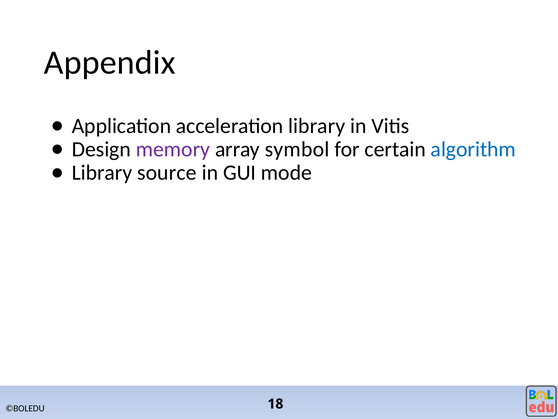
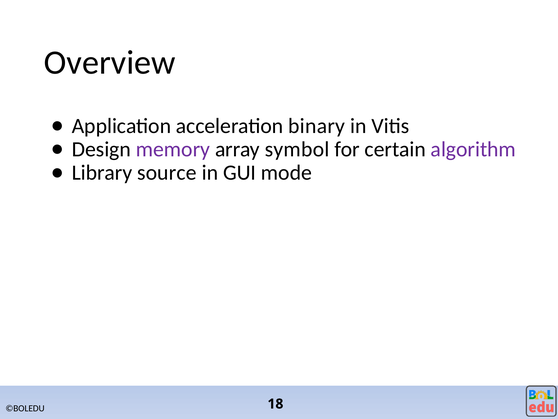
Appendix: Appendix -> Overview (110, 63)
acceleration library: library -> binary (317, 126)
algorithm colour: blue -> purple (473, 149)
